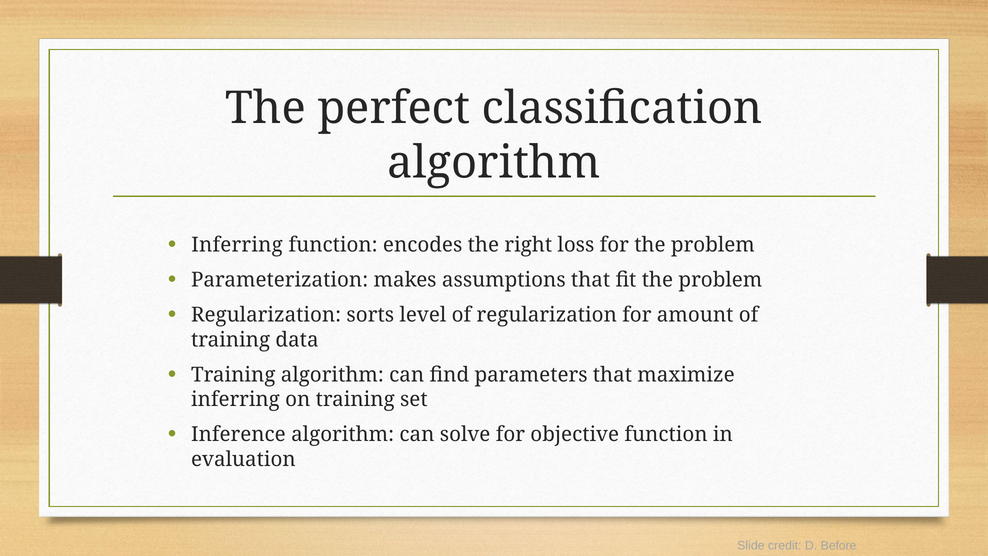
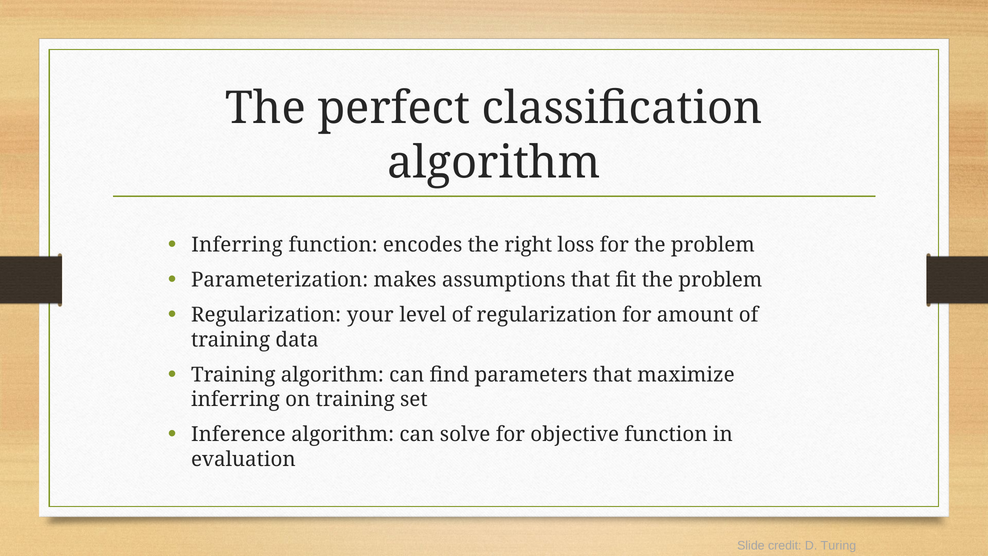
sorts: sorts -> your (370, 315)
Before: Before -> Turing (838, 545)
